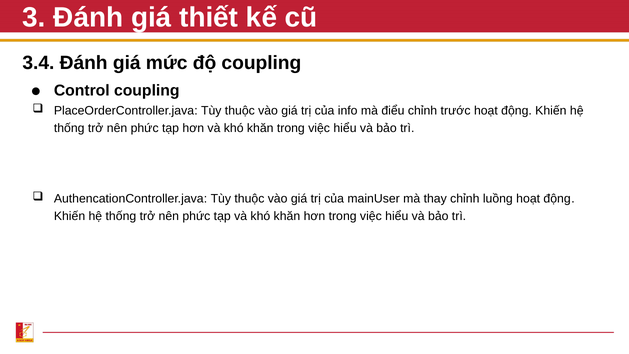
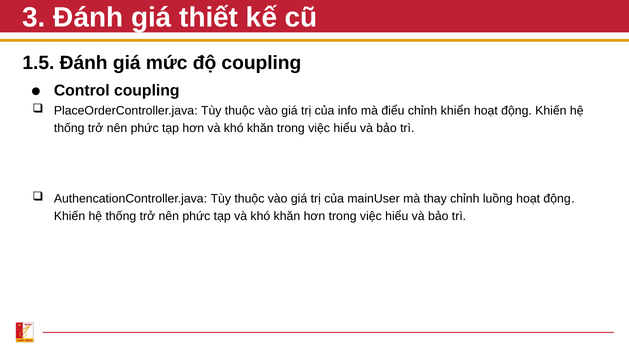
3.4: 3.4 -> 1.5 (38, 63)
trước: trước -> khiển (456, 110)
